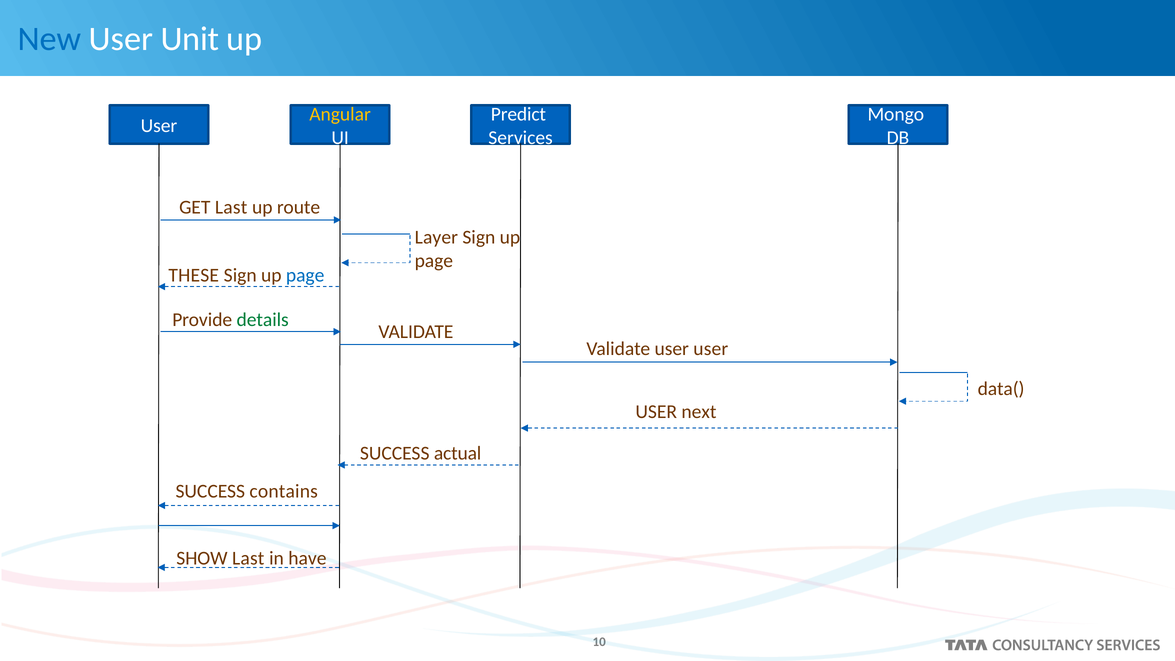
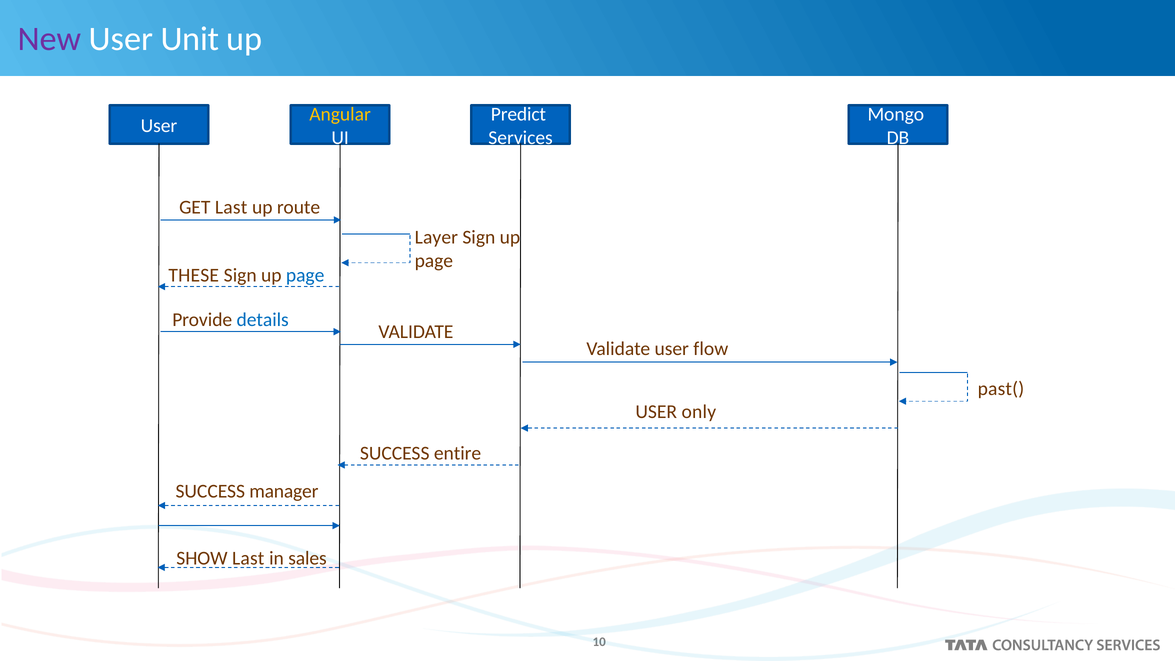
New colour: blue -> purple (50, 39)
details colour: green -> blue (263, 320)
user user: user -> flow (711, 349)
data(: data( -> past( (1001, 389)
next: next -> only (699, 412)
actual: actual -> entire (458, 453)
contains: contains -> manager (284, 491)
have: have -> sales (307, 558)
